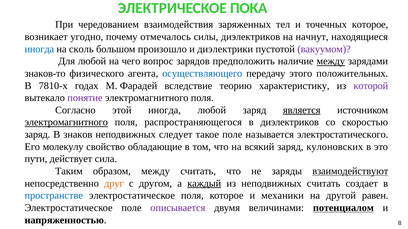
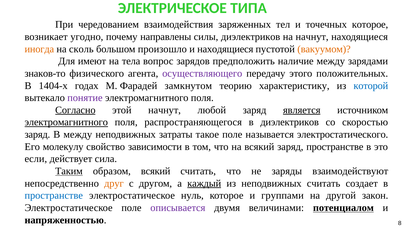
ПОКА: ПОКА -> ТИПА (249, 8)
отмечалось: отмечалось -> направлены (166, 37)
иногда colour: blue -> orange (39, 49)
и диэлектрики: диэлектрики -> находящиеся (225, 49)
вакуумом colour: purple -> orange (324, 49)
Для любой: любой -> имеют (92, 61)
чего: чего -> тела (131, 61)
между underline: present -> none (331, 61)
осуществляющего colour: blue -> purple (202, 74)
7810-х: 7810-х -> 1404-х (53, 86)
вследствие: вследствие -> замкнутом (188, 86)
которой colour: purple -> blue (371, 86)
Согласно underline: none -> present (75, 110)
этой иногда: иногда -> начнут (165, 110)
В знаков: знаков -> между (78, 135)
следует: следует -> затраты (176, 135)
обладающие: обладающие -> зависимости (155, 147)
заряд кулоновских: кулоновских -> пространстве (335, 147)
пути: пути -> если (36, 159)
Таким underline: none -> present (69, 172)
образом между: между -> всякий (156, 172)
взаимодействуют underline: present -> none (350, 172)
электростатическое поля: поля -> нуль (192, 196)
механики: механики -> группами (282, 196)
равен: равен -> закон (375, 196)
